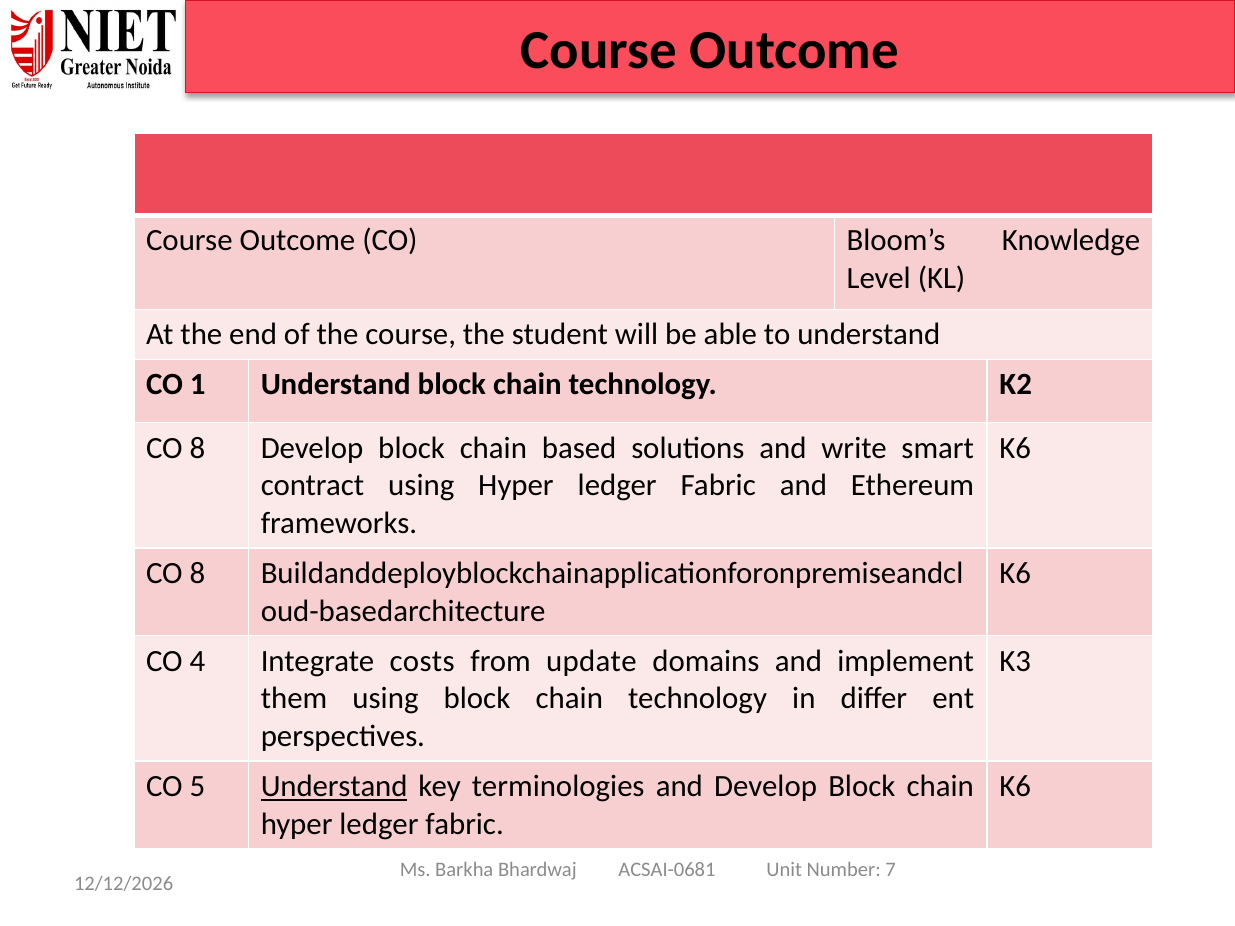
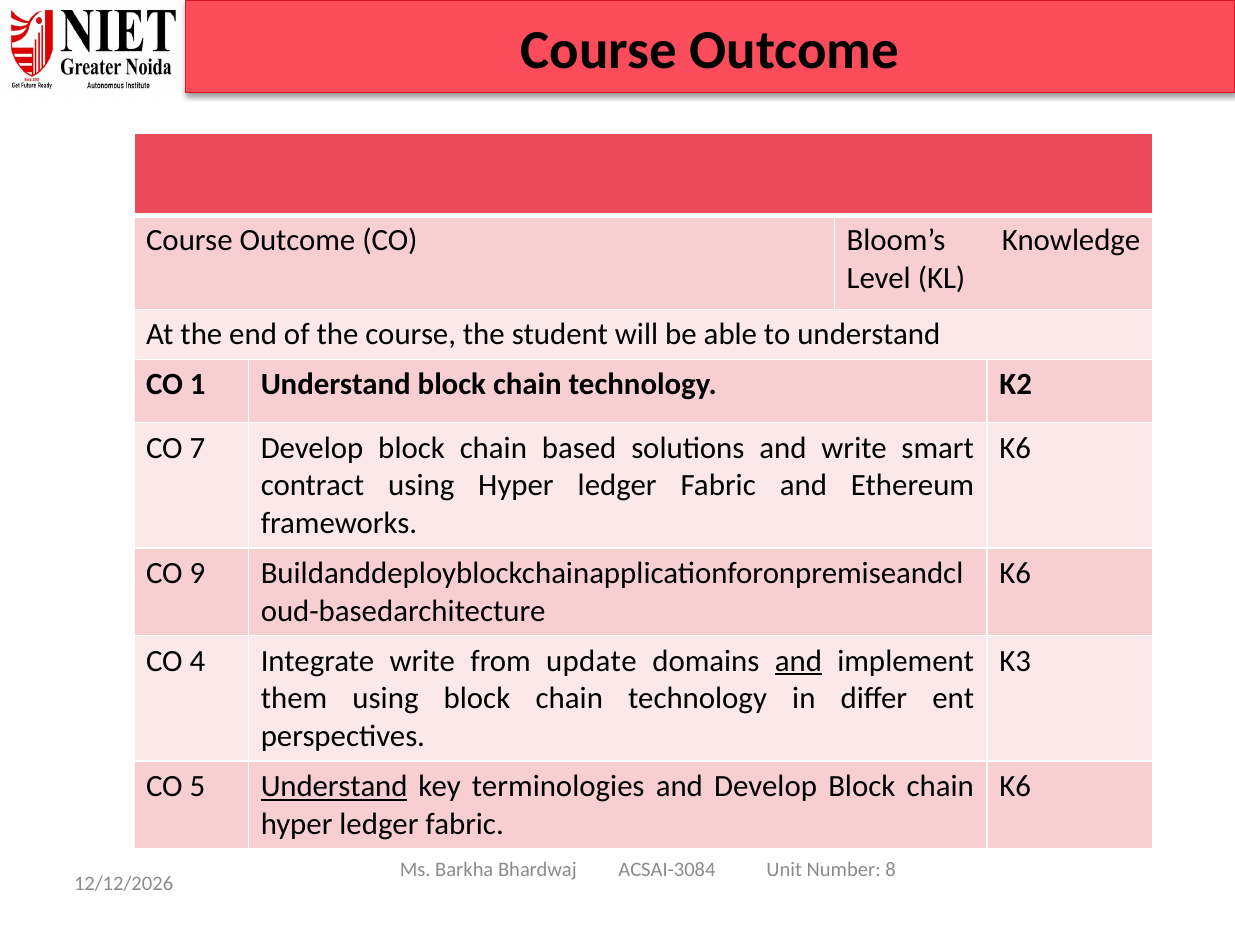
8: 8 -> 7 (197, 448)
8: 8 -> 9 (197, 573)
Integrate costs: costs -> write (422, 661)
and underline: none -> present (798, 661)
ACSAI-0681: ACSAI-0681 -> ACSAI-3084 (667, 870)
7: 7 -> 8 (891, 870)
